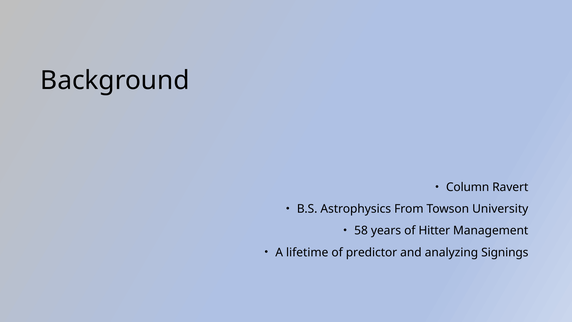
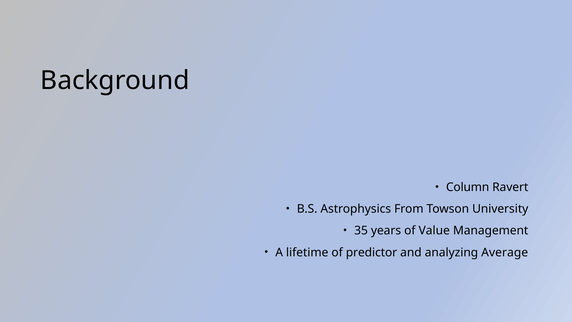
58: 58 -> 35 (361, 231)
Hitter: Hitter -> Value (434, 231)
Signings: Signings -> Average (505, 252)
